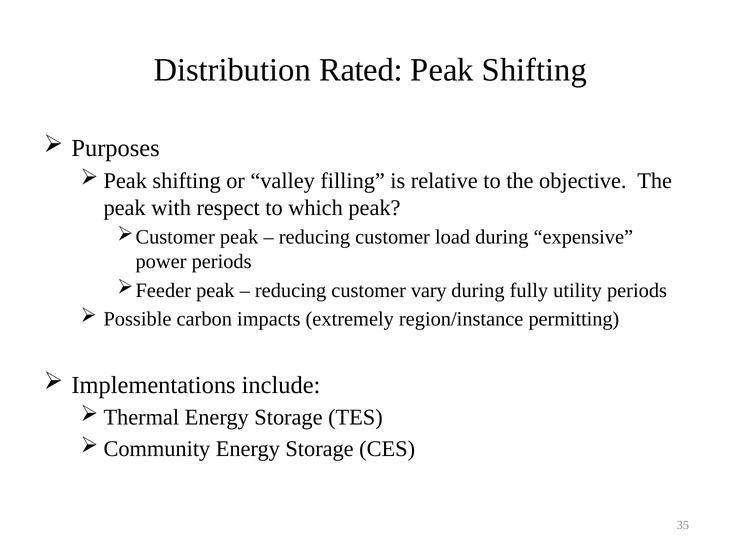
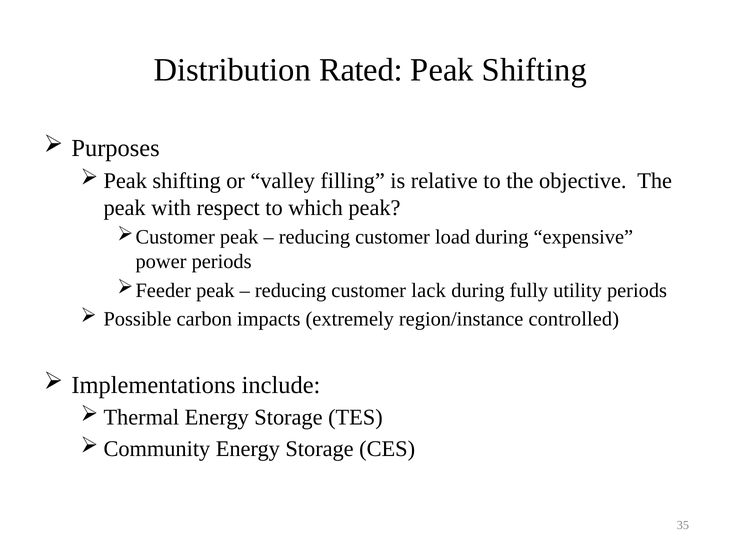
vary: vary -> lack (429, 290)
permitting: permitting -> controlled (574, 319)
